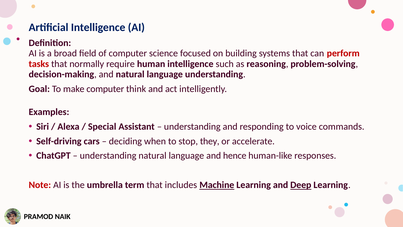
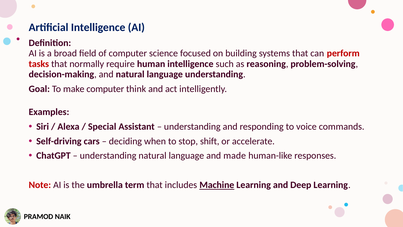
they: they -> shift (210, 141)
hence: hence -> made (235, 156)
Deep underline: present -> none (301, 185)
